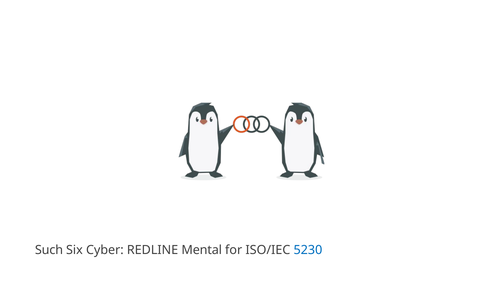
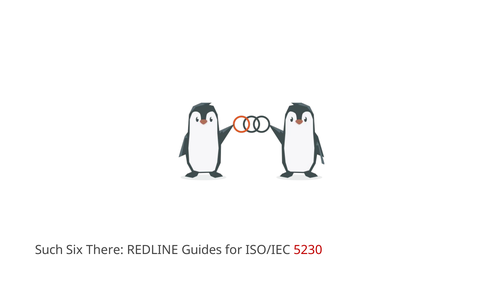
Cyber: Cyber -> There (105, 250)
Mental: Mental -> Guides (202, 250)
5230 colour: blue -> red (308, 250)
